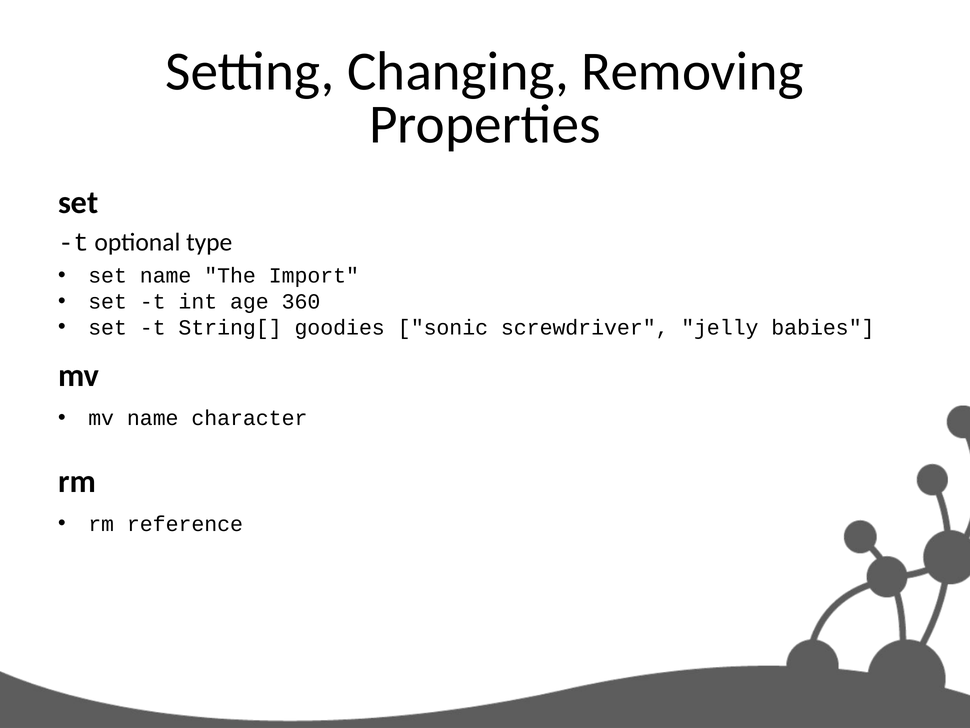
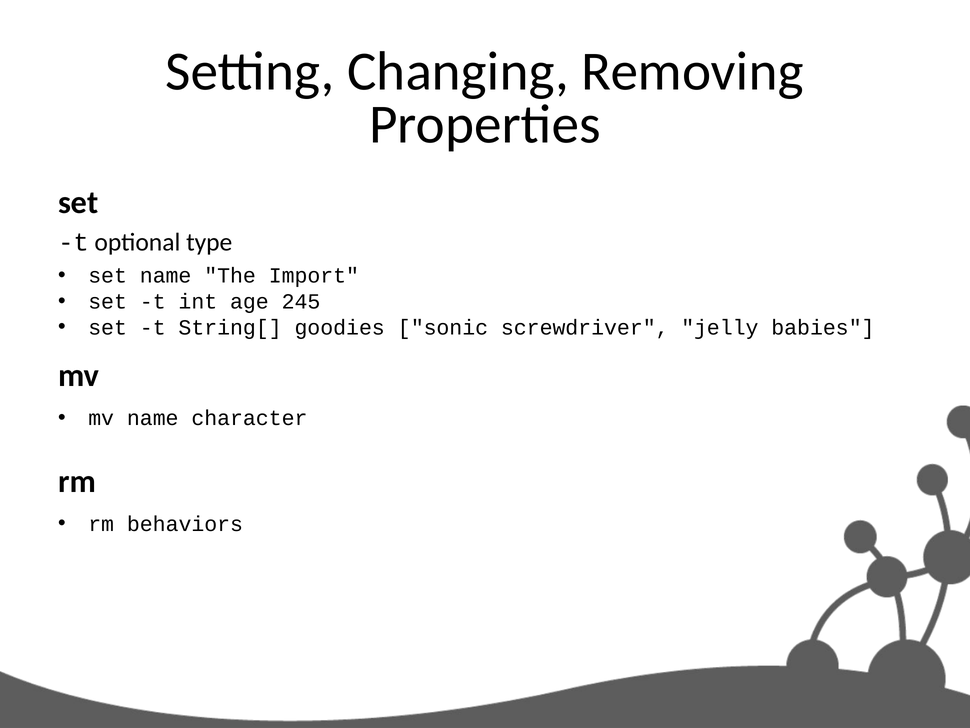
360: 360 -> 245 (301, 301)
reference: reference -> behaviors (185, 524)
